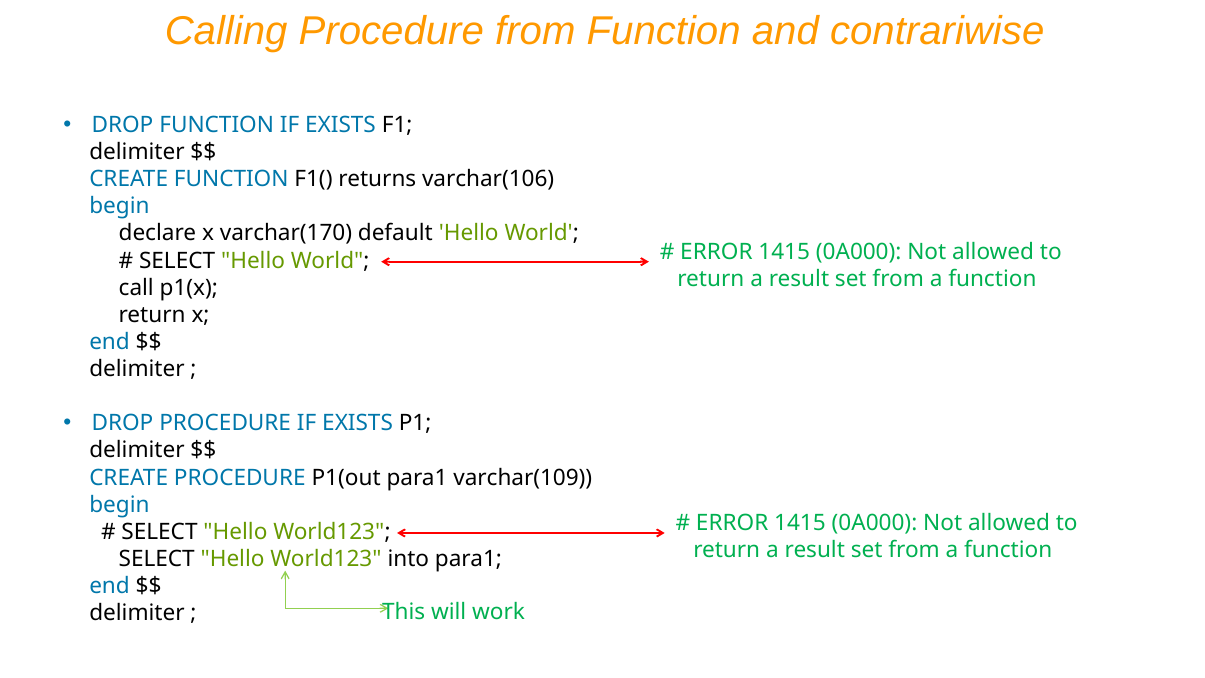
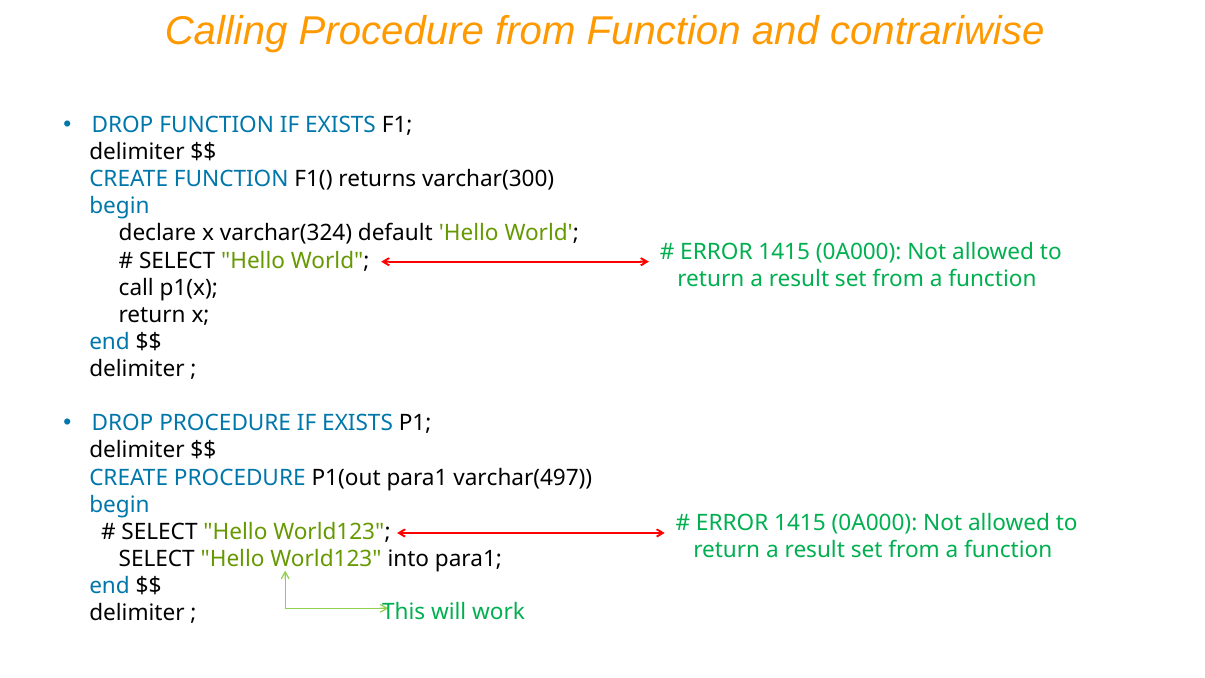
varchar(106: varchar(106 -> varchar(300 (488, 179)
varchar(170: varchar(170 -> varchar(324 (286, 233)
varchar(109: varchar(109 -> varchar(497 (523, 477)
